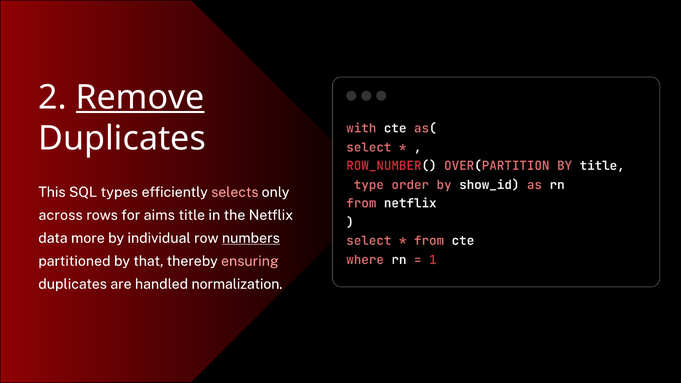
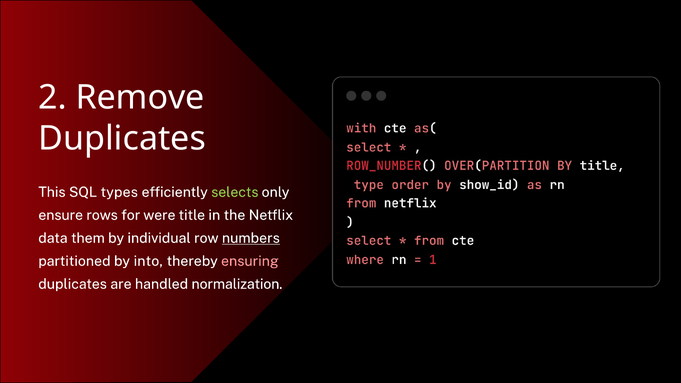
Remove underline: present -> none (140, 97)
selects colour: pink -> light green (235, 192)
across: across -> ensure (61, 215)
aims: aims -> were (159, 215)
more: more -> them (88, 238)
that: that -> into (148, 261)
